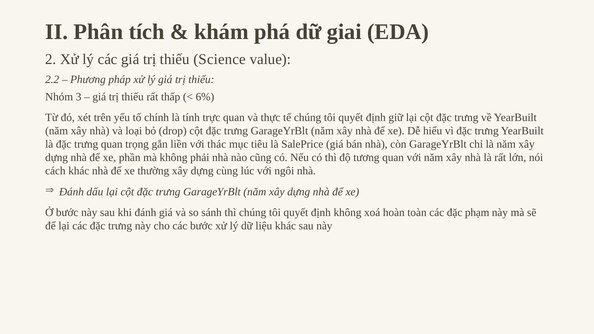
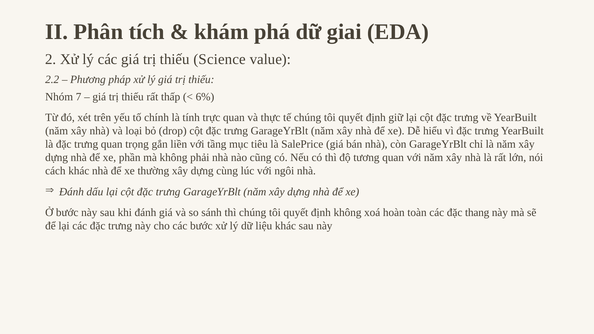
3: 3 -> 7 (79, 97)
thác: thác -> tầng (217, 144)
phạm: phạm -> thang (477, 213)
